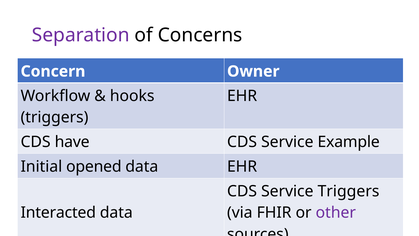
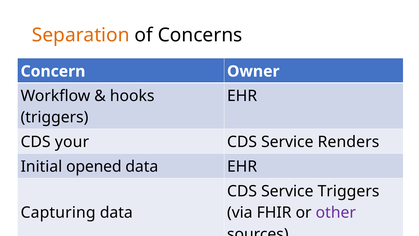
Separation colour: purple -> orange (81, 35)
have: have -> your (72, 142)
Example: Example -> Renders (348, 142)
Interacted: Interacted -> Capturing (58, 212)
